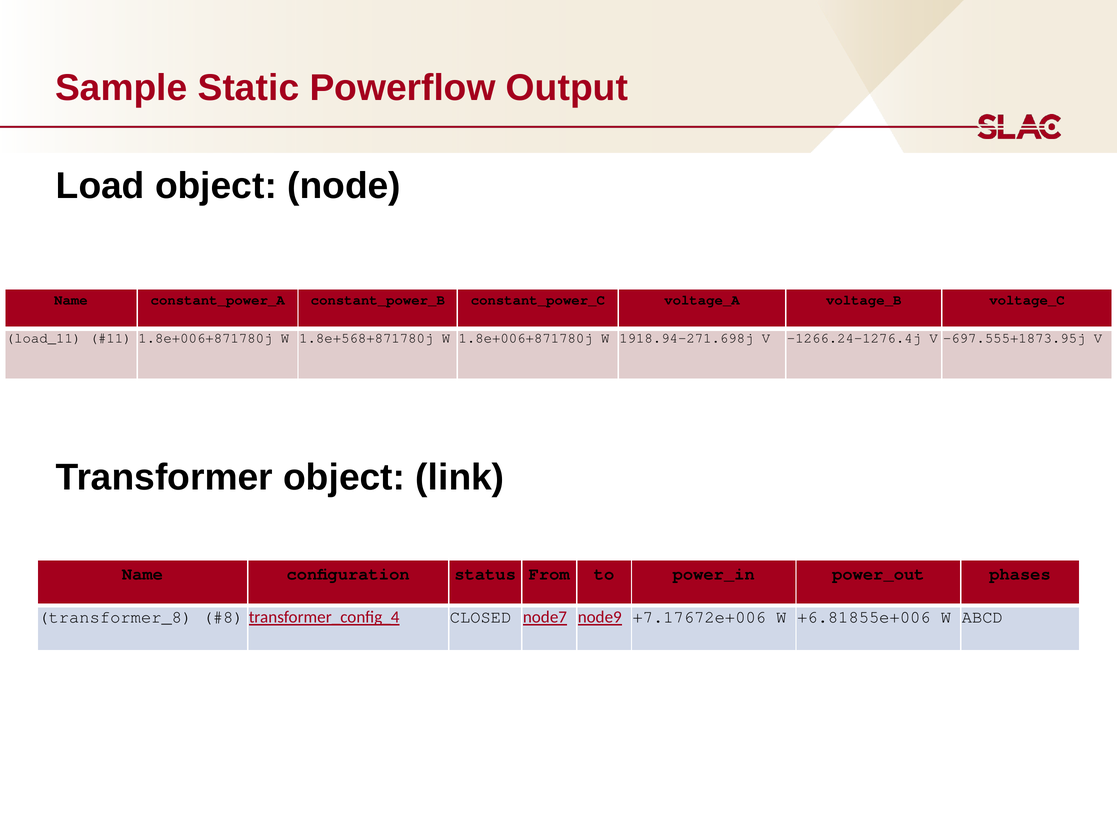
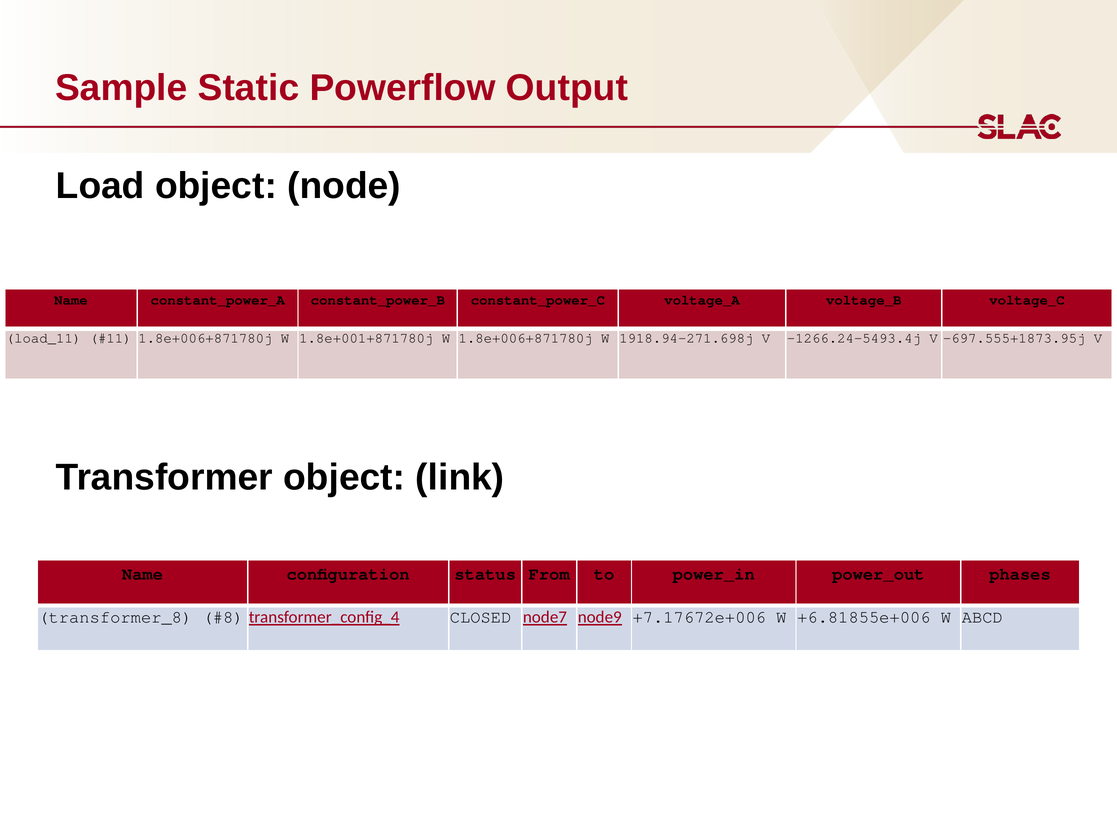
1.8e+568+871780j: 1.8e+568+871780j -> 1.8e+001+871780j (366, 338)
-1266.24-1276.4j: -1266.24-1276.4j -> -1266.24-5493.4j (854, 338)
